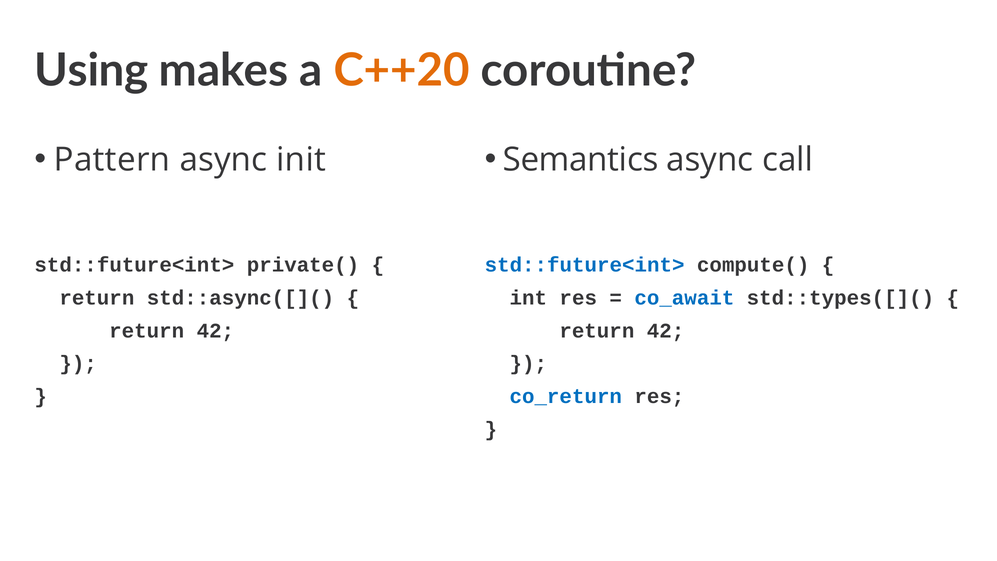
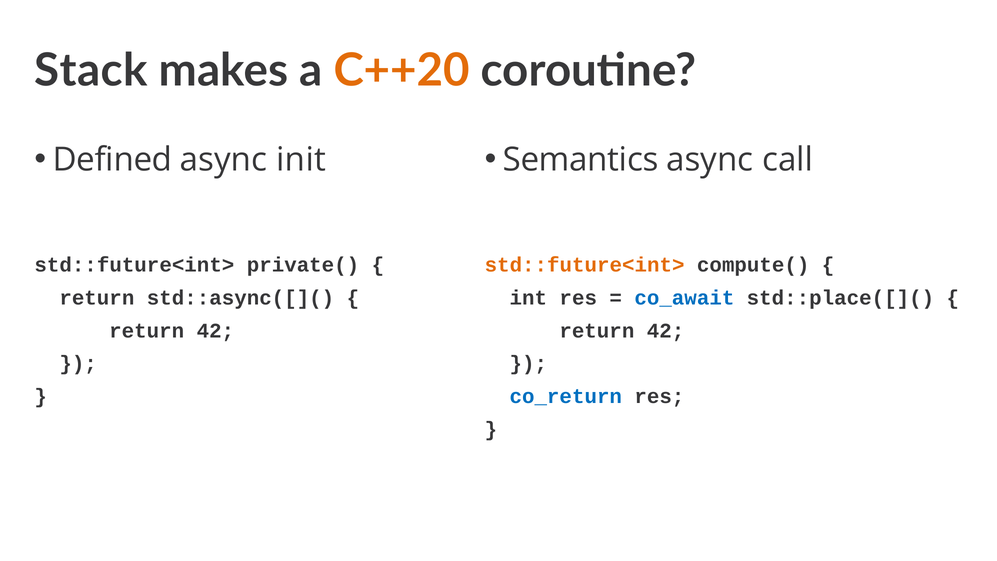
Using: Using -> Stack (91, 71)
Pattern: Pattern -> Defined (112, 160)
std::future<int> colour: blue -> orange (585, 265)
std::types([](: std::types([]( -> std::place([]( (840, 298)
